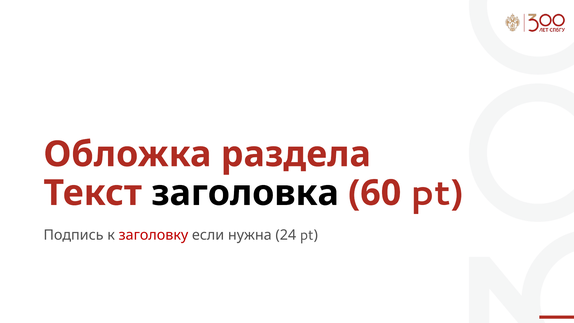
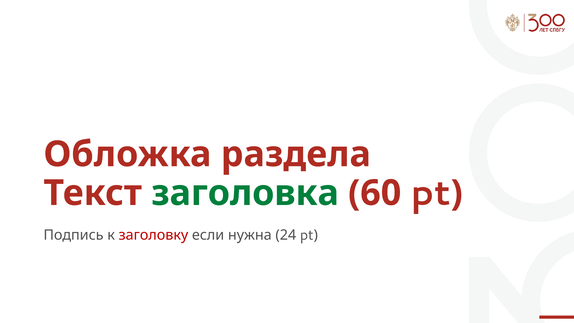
заголовка colour: black -> green (245, 193)
